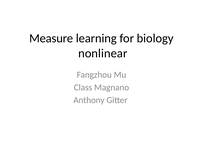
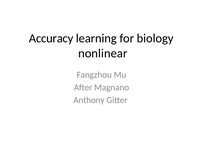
Measure: Measure -> Accuracy (51, 38)
Class: Class -> After (83, 87)
